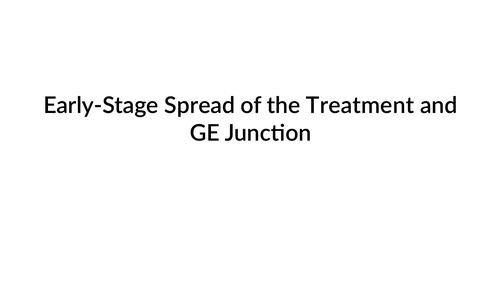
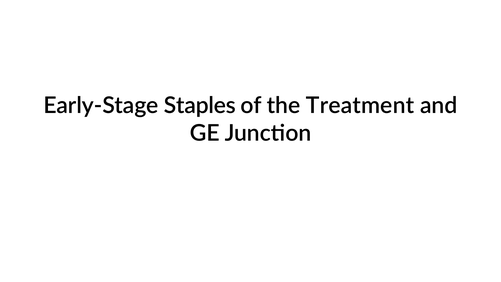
Spread: Spread -> Staples (200, 106)
